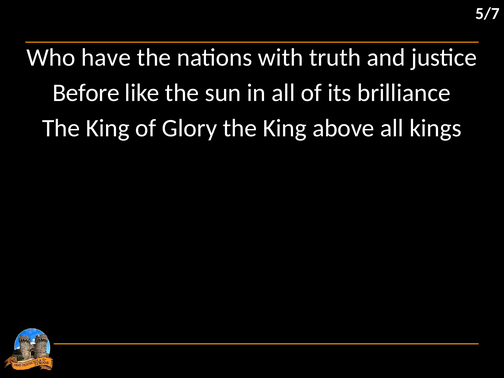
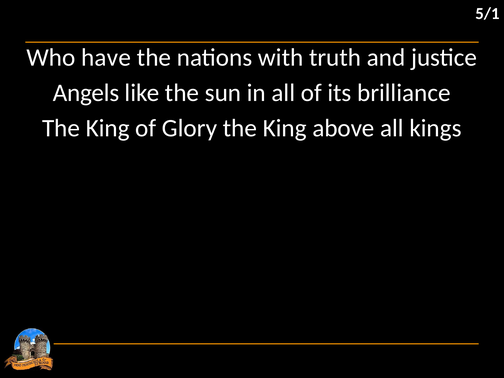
5/7: 5/7 -> 5/1 (487, 14)
Before: Before -> Angels (86, 93)
